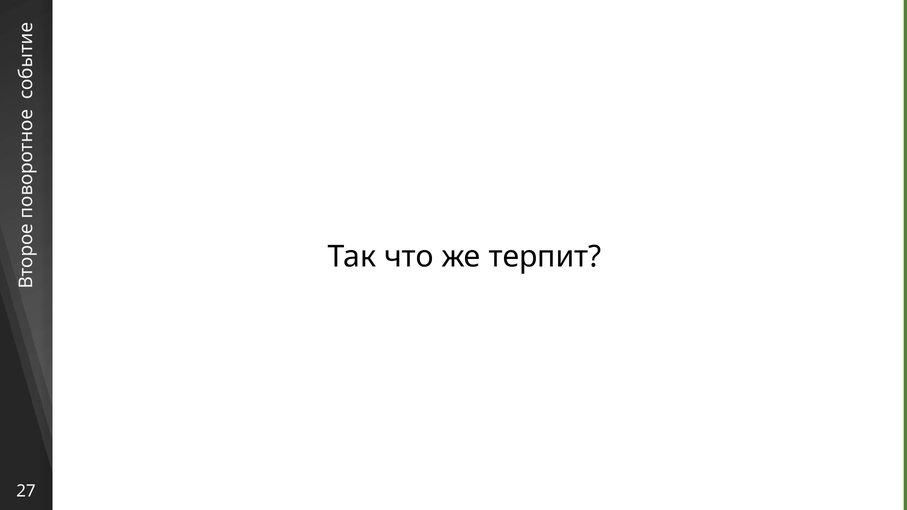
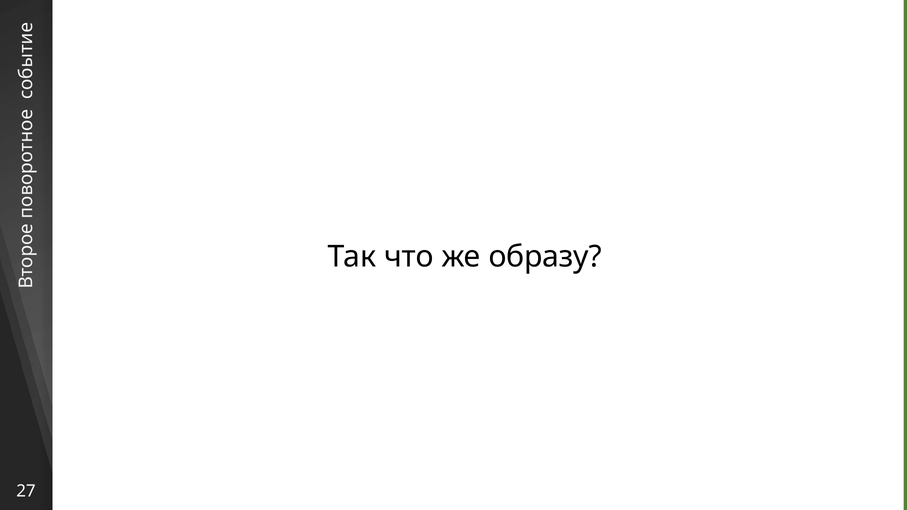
терпит: терпит -> образу (545, 257)
